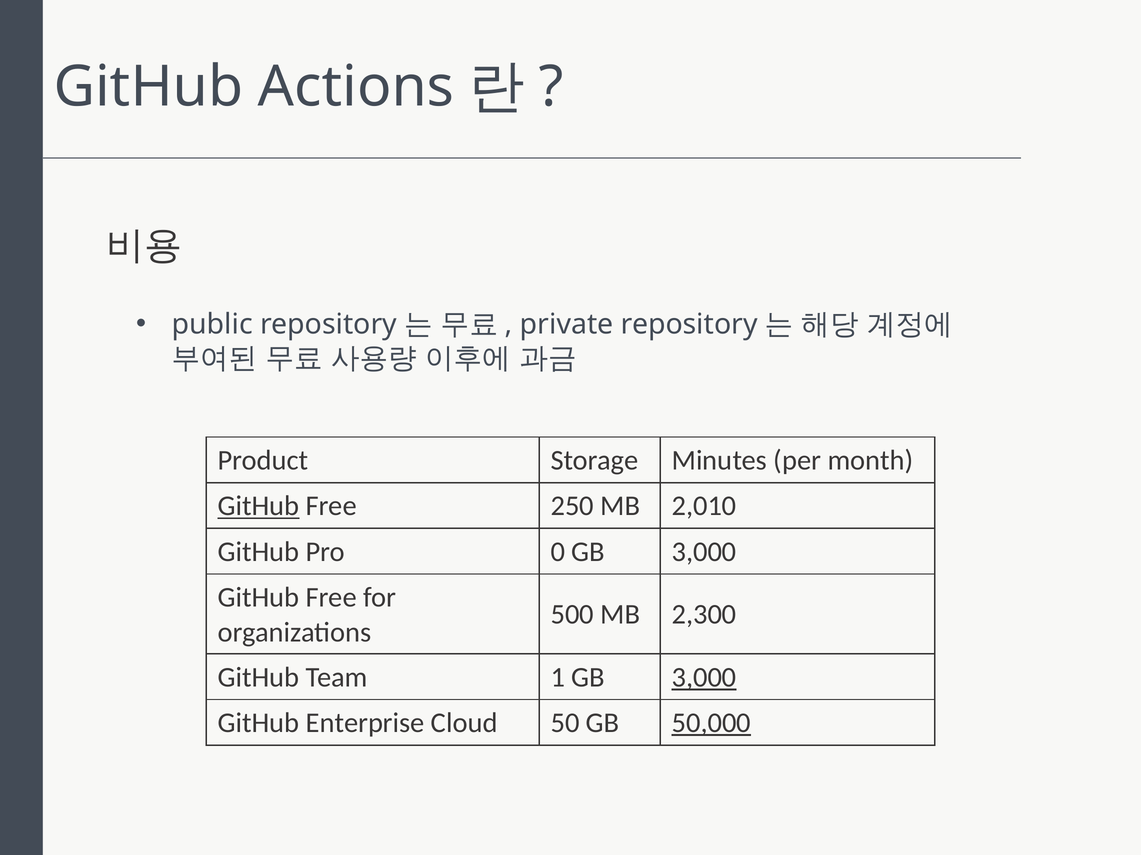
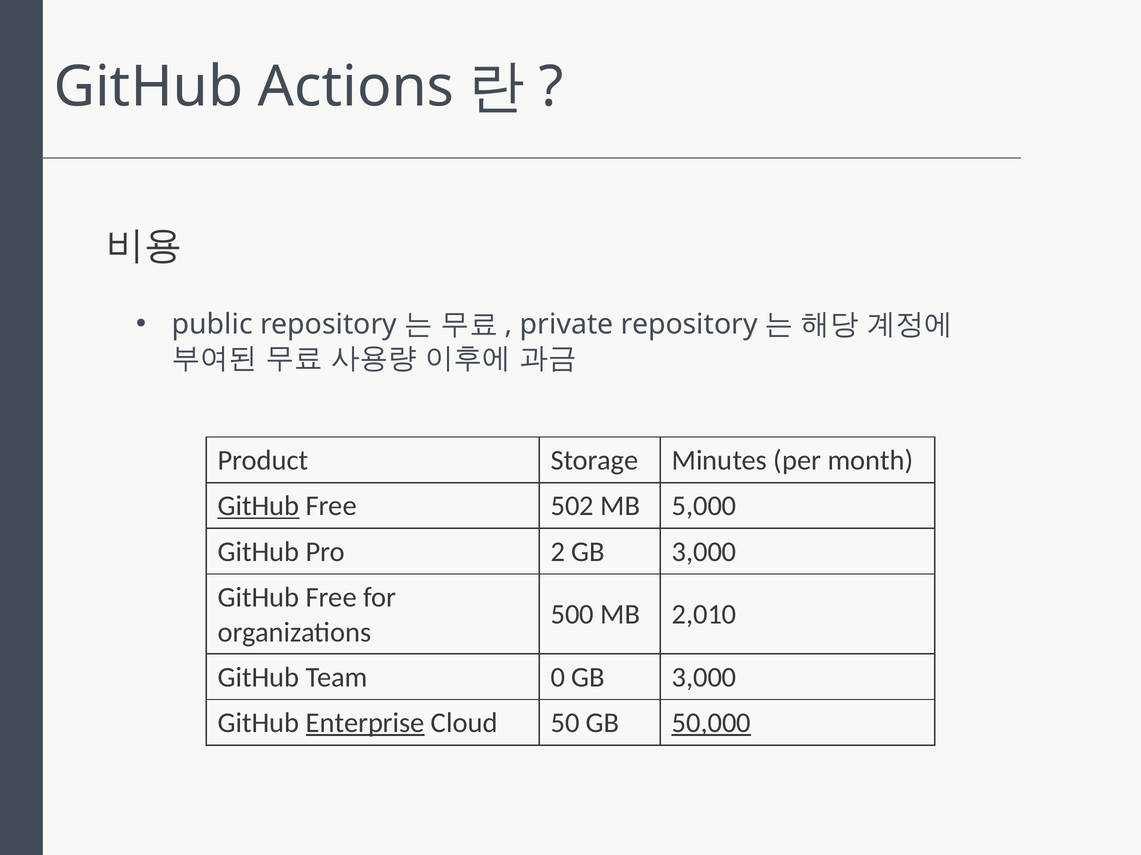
250: 250 -> 502 (572, 507)
2,010: 2,010 -> 5,000 (704, 507)
0: 0 -> 2 (558, 552)
2,300: 2,300 -> 2,010 (704, 615)
1: 1 -> 0 (558, 678)
3,000 underline: present -> none (704, 678)
Enterprise underline: none -> present (365, 723)
